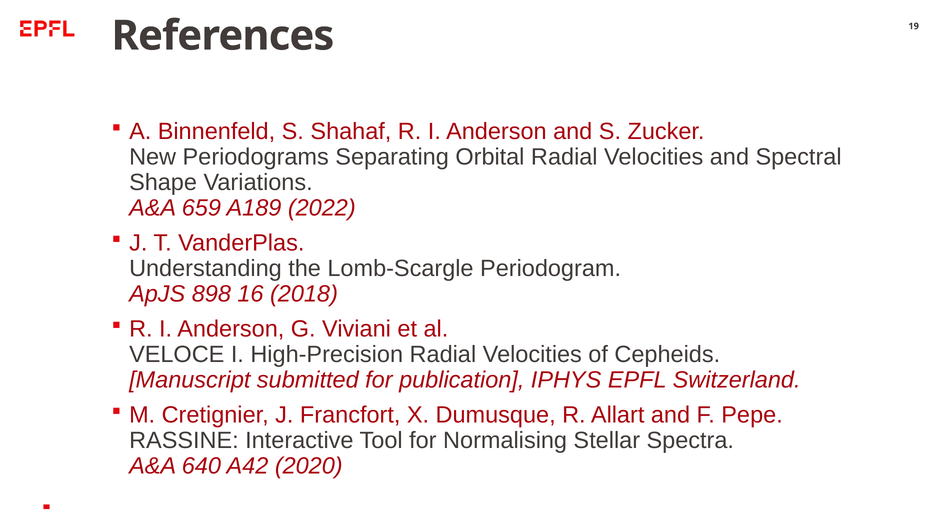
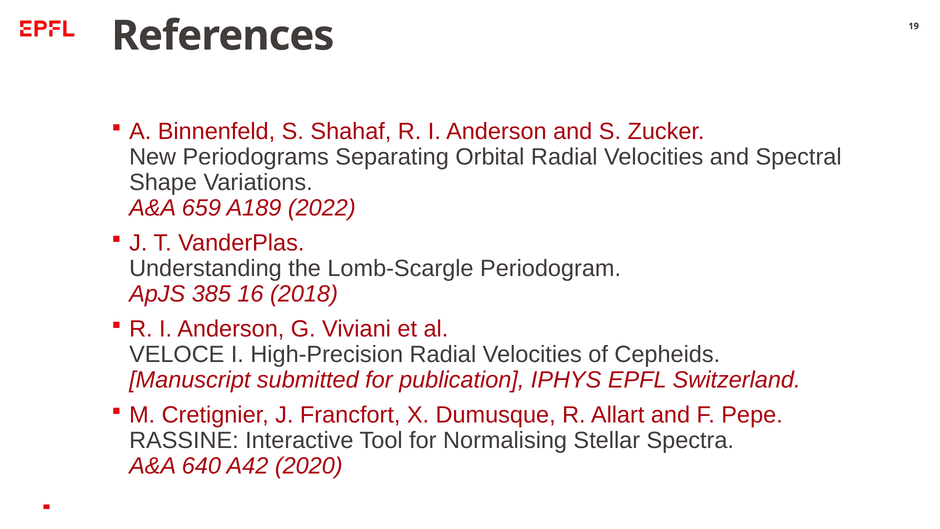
898: 898 -> 385 (211, 294)
